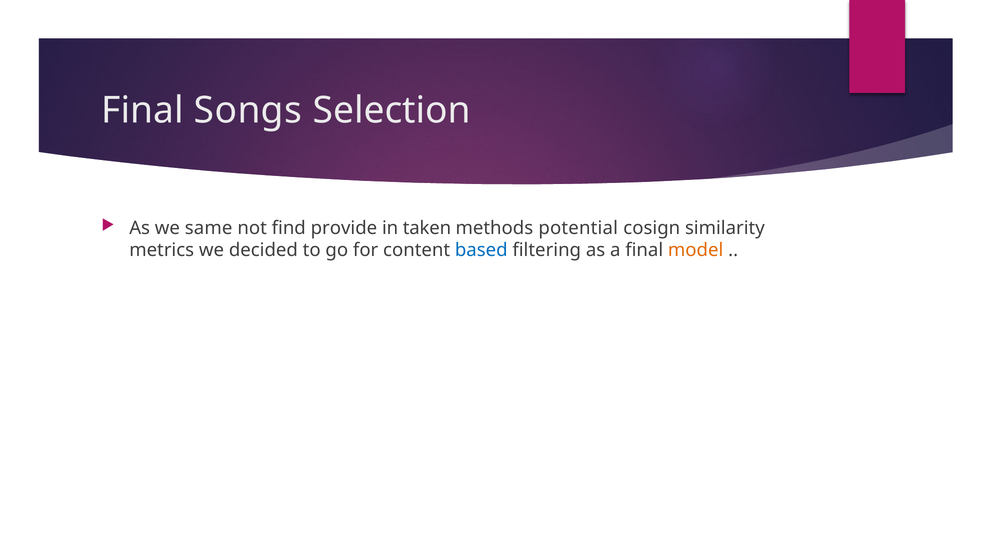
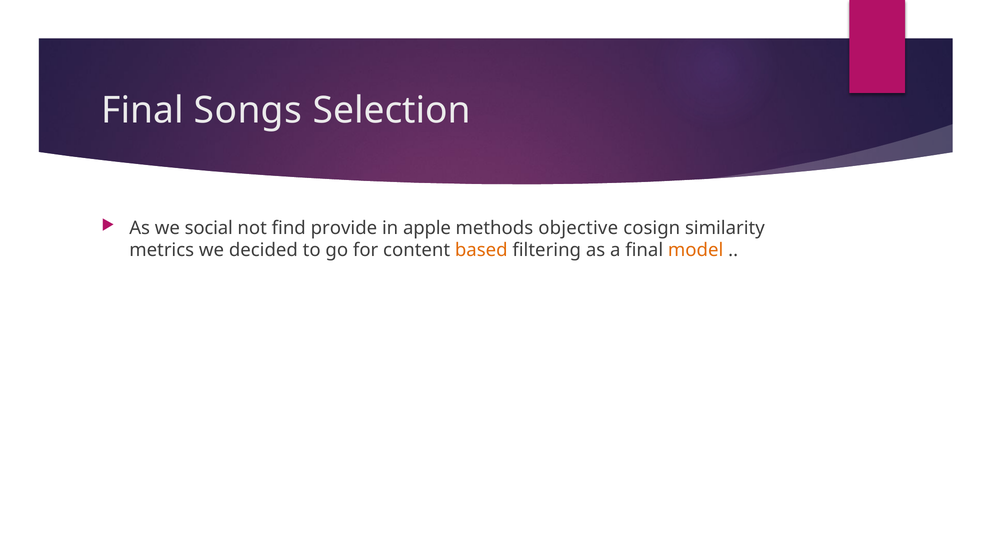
same: same -> social (209, 228)
taken: taken -> apple (427, 228)
potential: potential -> objective (578, 228)
based colour: blue -> orange (481, 250)
